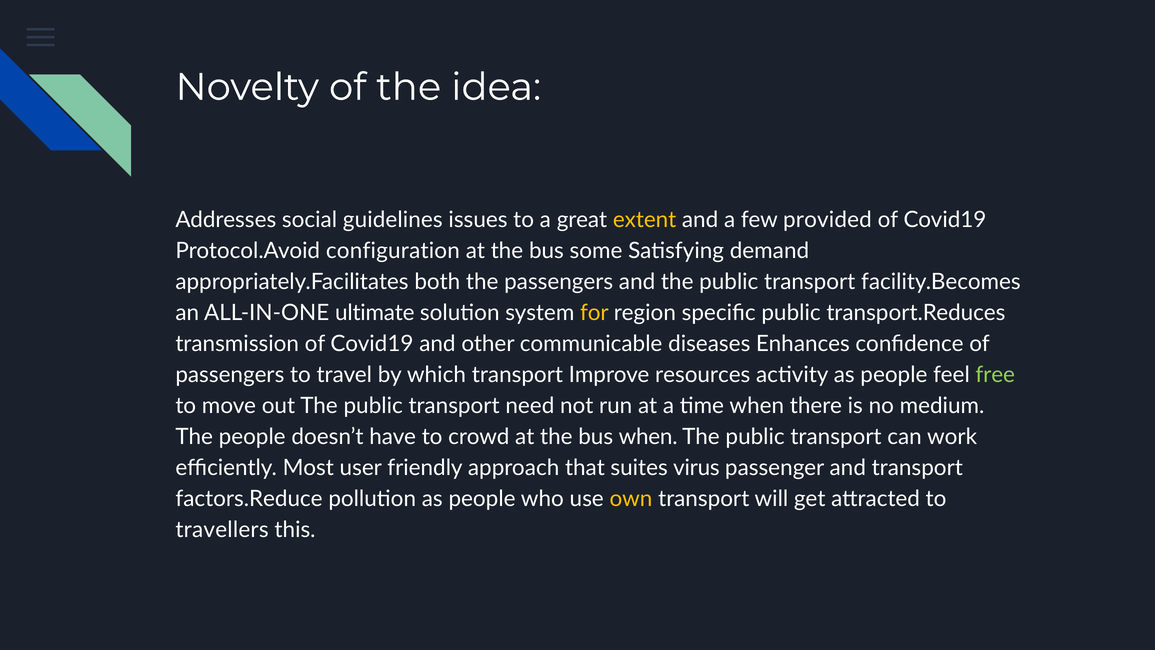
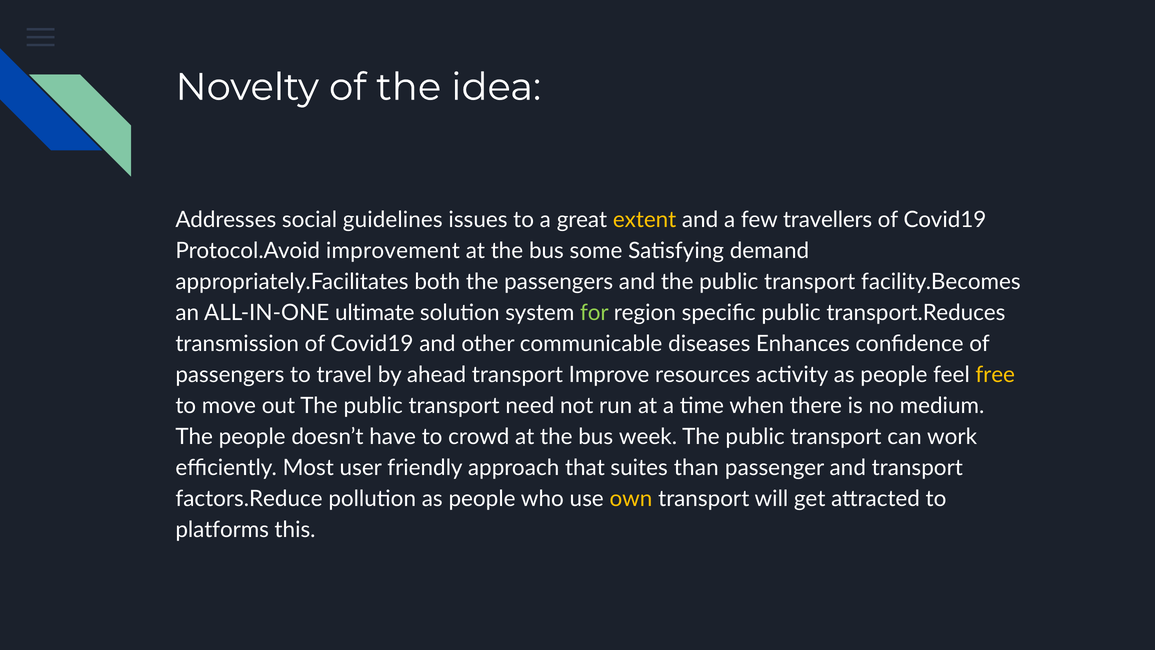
provided: provided -> travellers (828, 220)
configuration: configuration -> improvement (393, 251)
for colour: yellow -> light green (594, 313)
which: which -> ahead (436, 375)
free colour: light green -> yellow (995, 375)
bus when: when -> week (648, 437)
virus: virus -> than (696, 468)
travellers: travellers -> platforms (222, 529)
